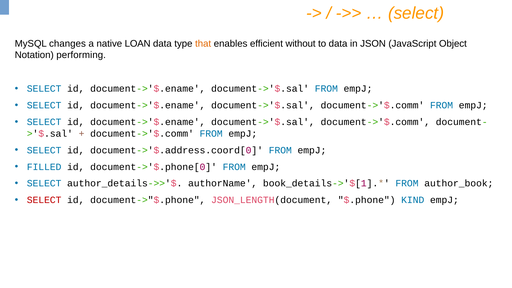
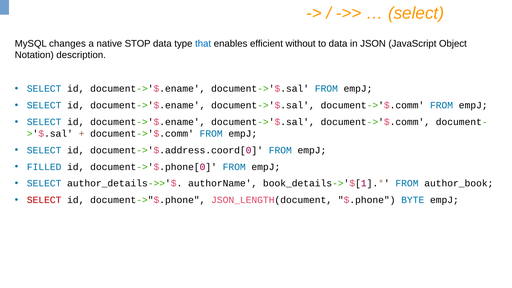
LOAN: LOAN -> STOP (138, 44)
that colour: orange -> blue (203, 44)
performing: performing -> description (81, 55)
KIND: KIND -> BYTE (413, 200)
